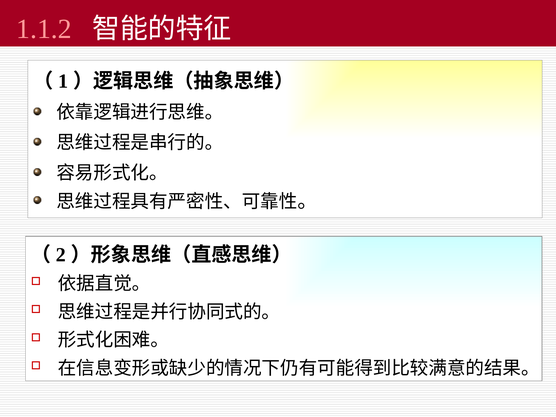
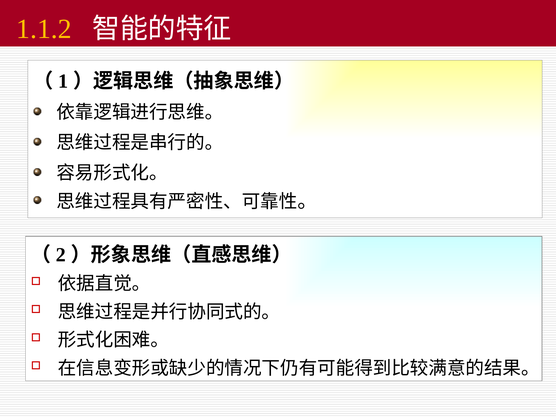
1.1.2 colour: pink -> yellow (44, 29)
